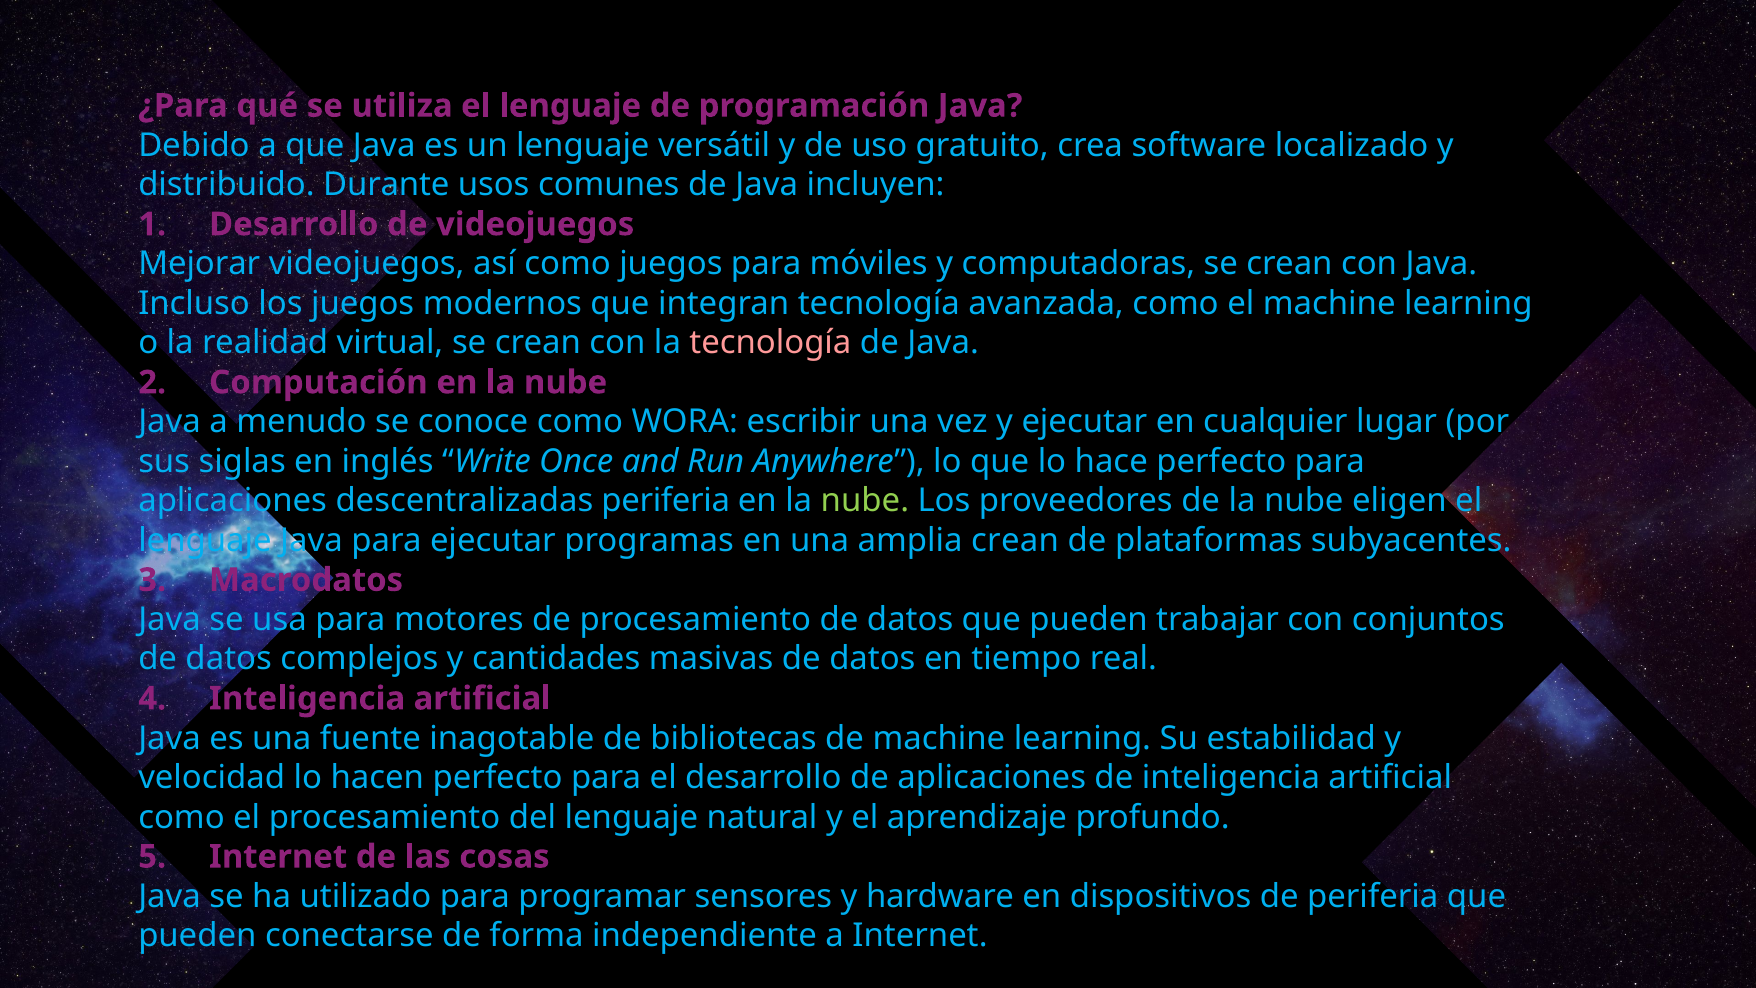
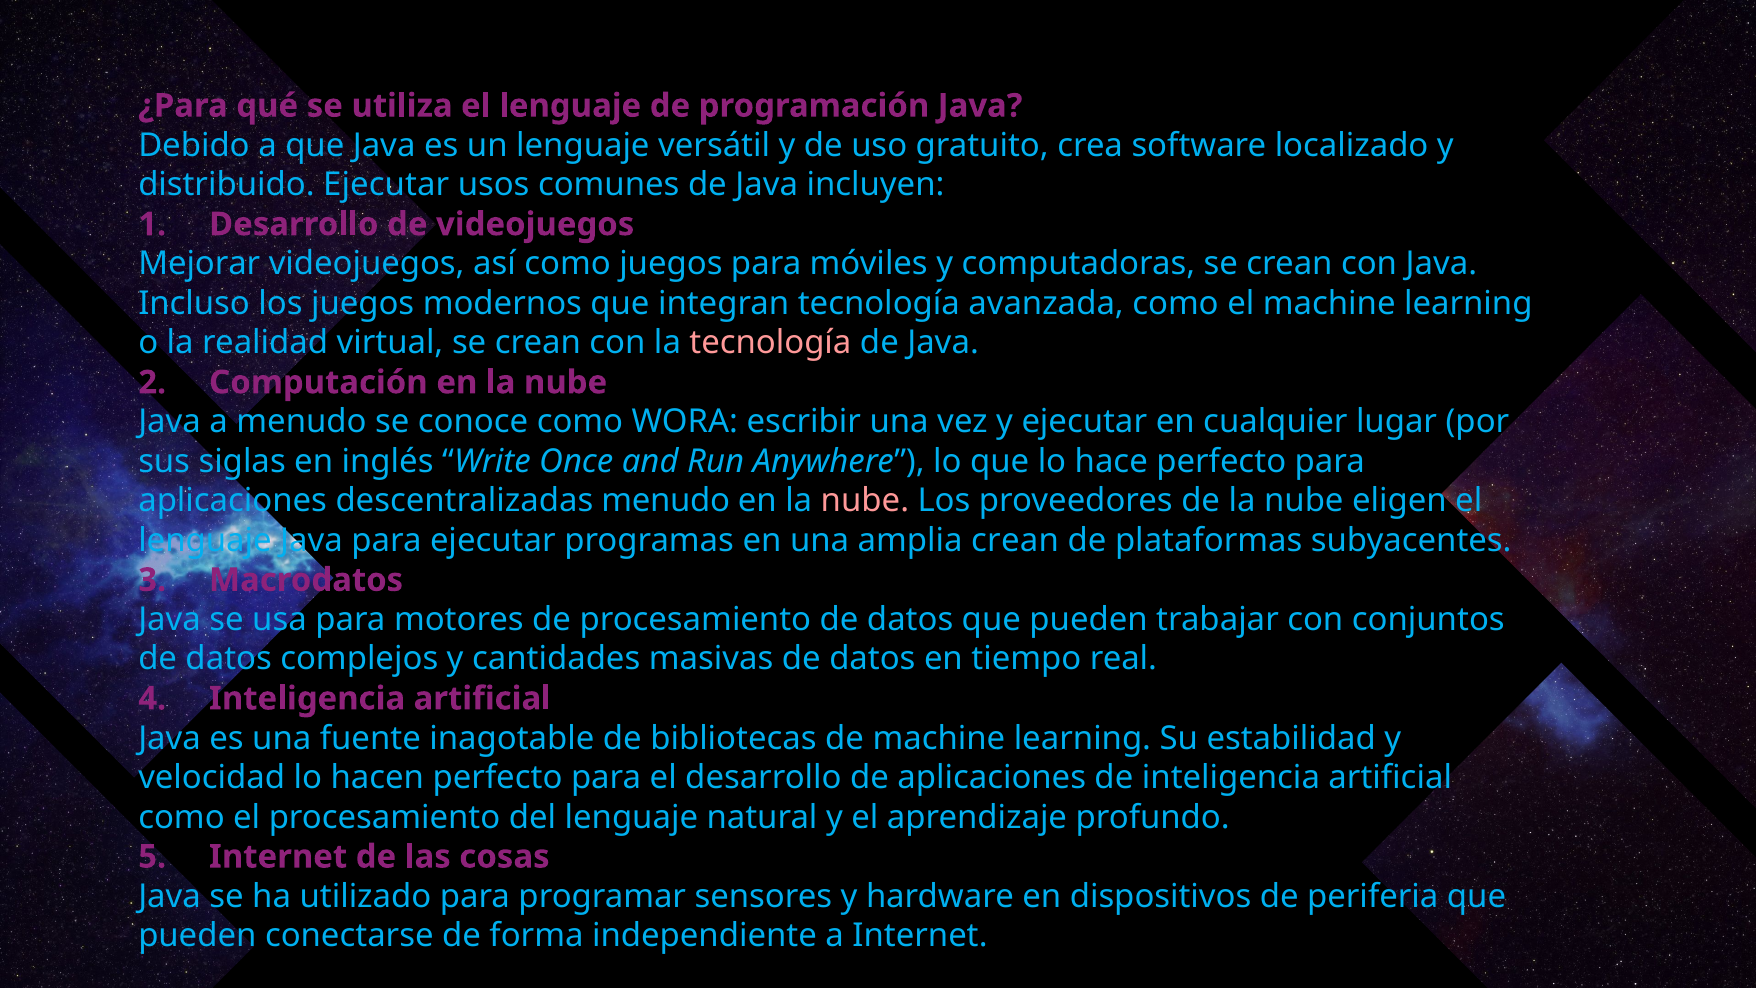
distribuido Durante: Durante -> Ejecutar (386, 185)
descentralizadas periferia: periferia -> menudo (666, 501)
nube colour: light green -> pink (865, 501)
